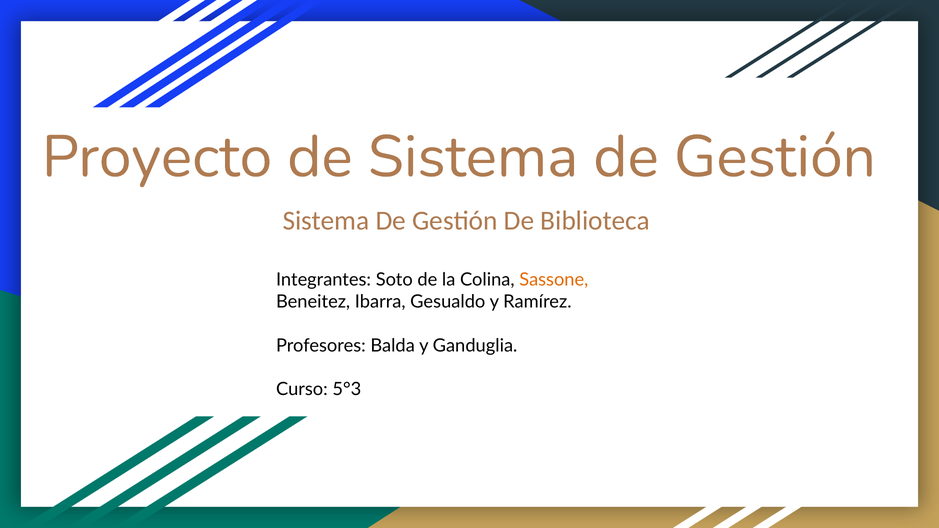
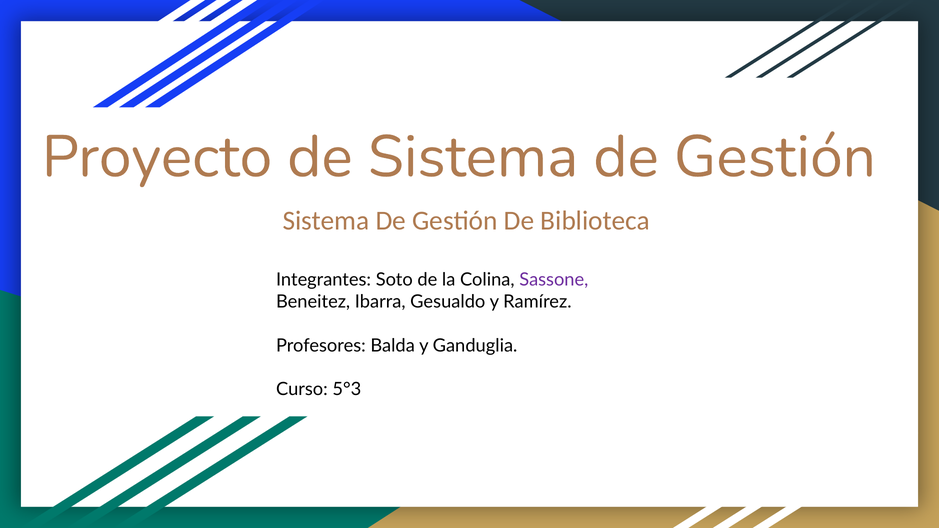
Sassone colour: orange -> purple (554, 280)
